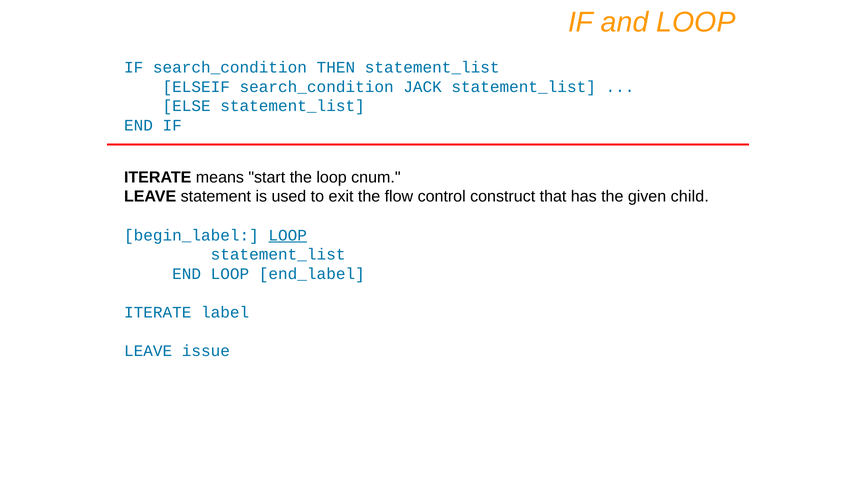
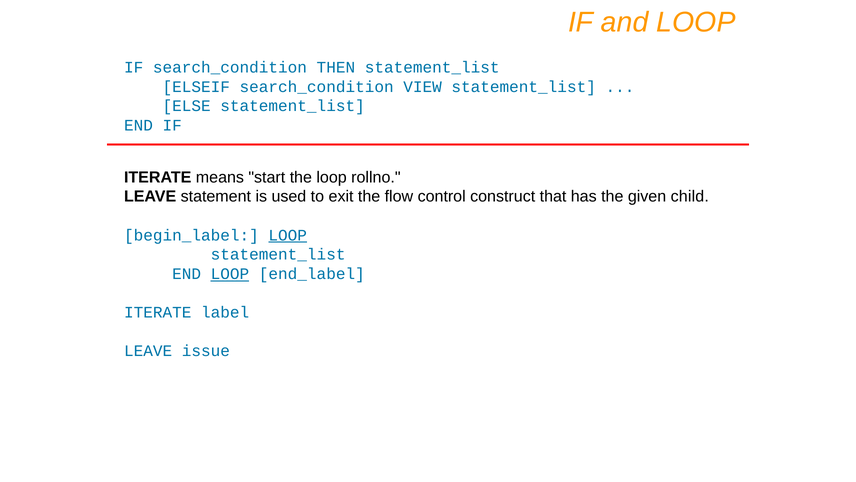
JACK: JACK -> VIEW (423, 87)
cnum: cnum -> rollno (376, 177)
LOOP underline: none -> present (230, 274)
